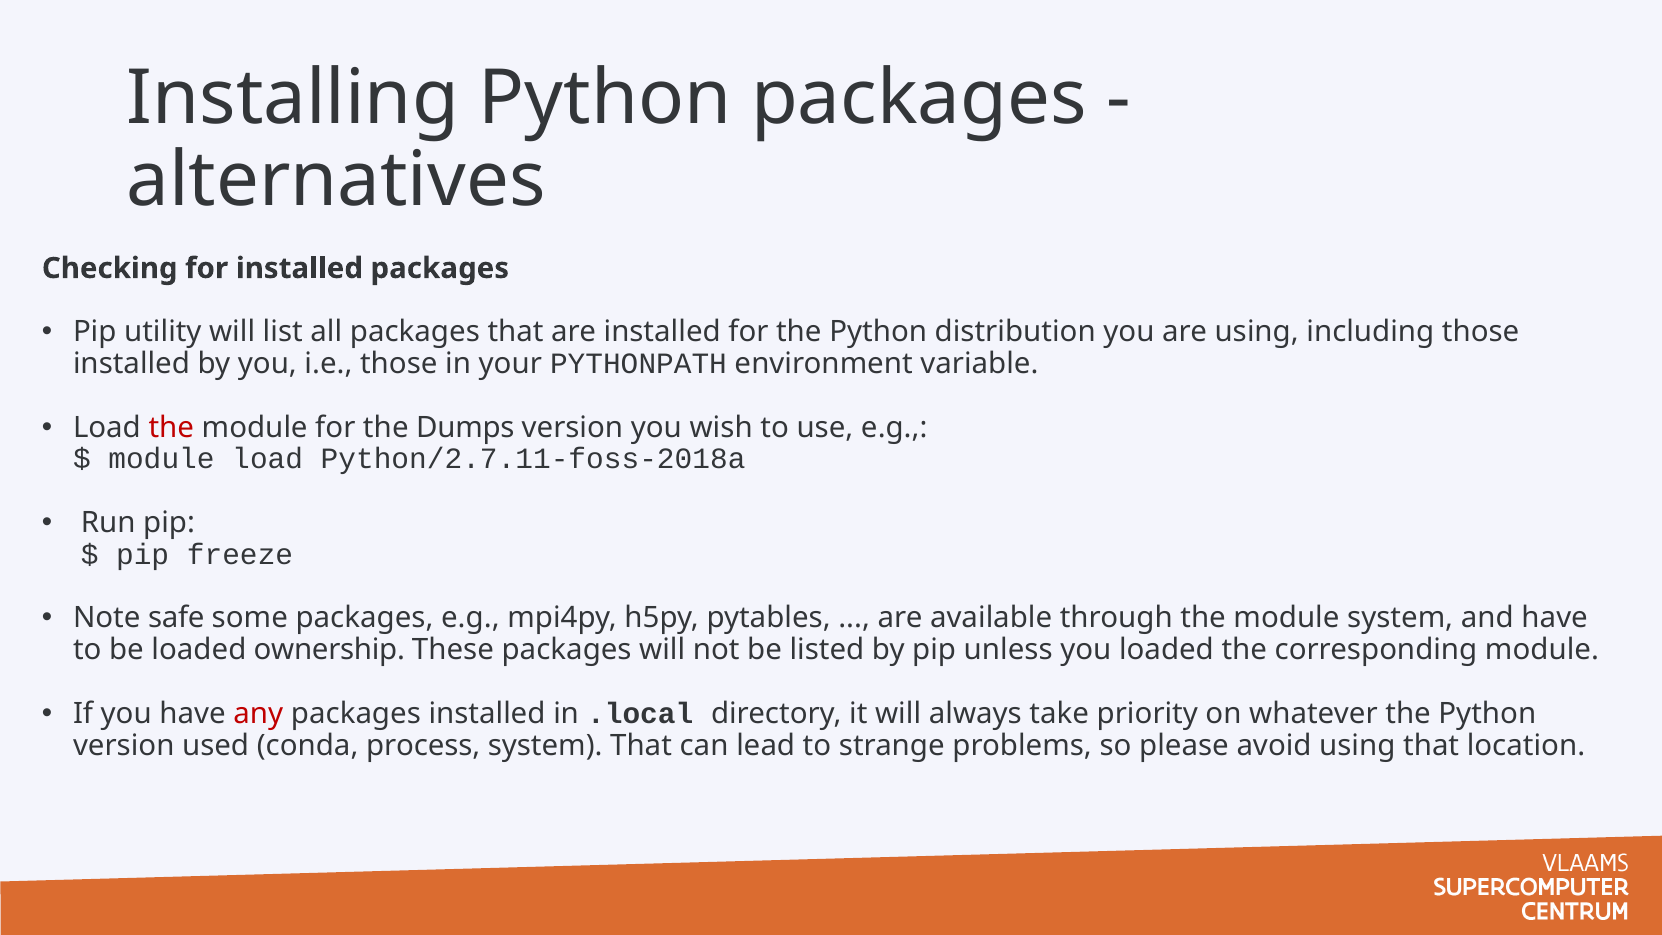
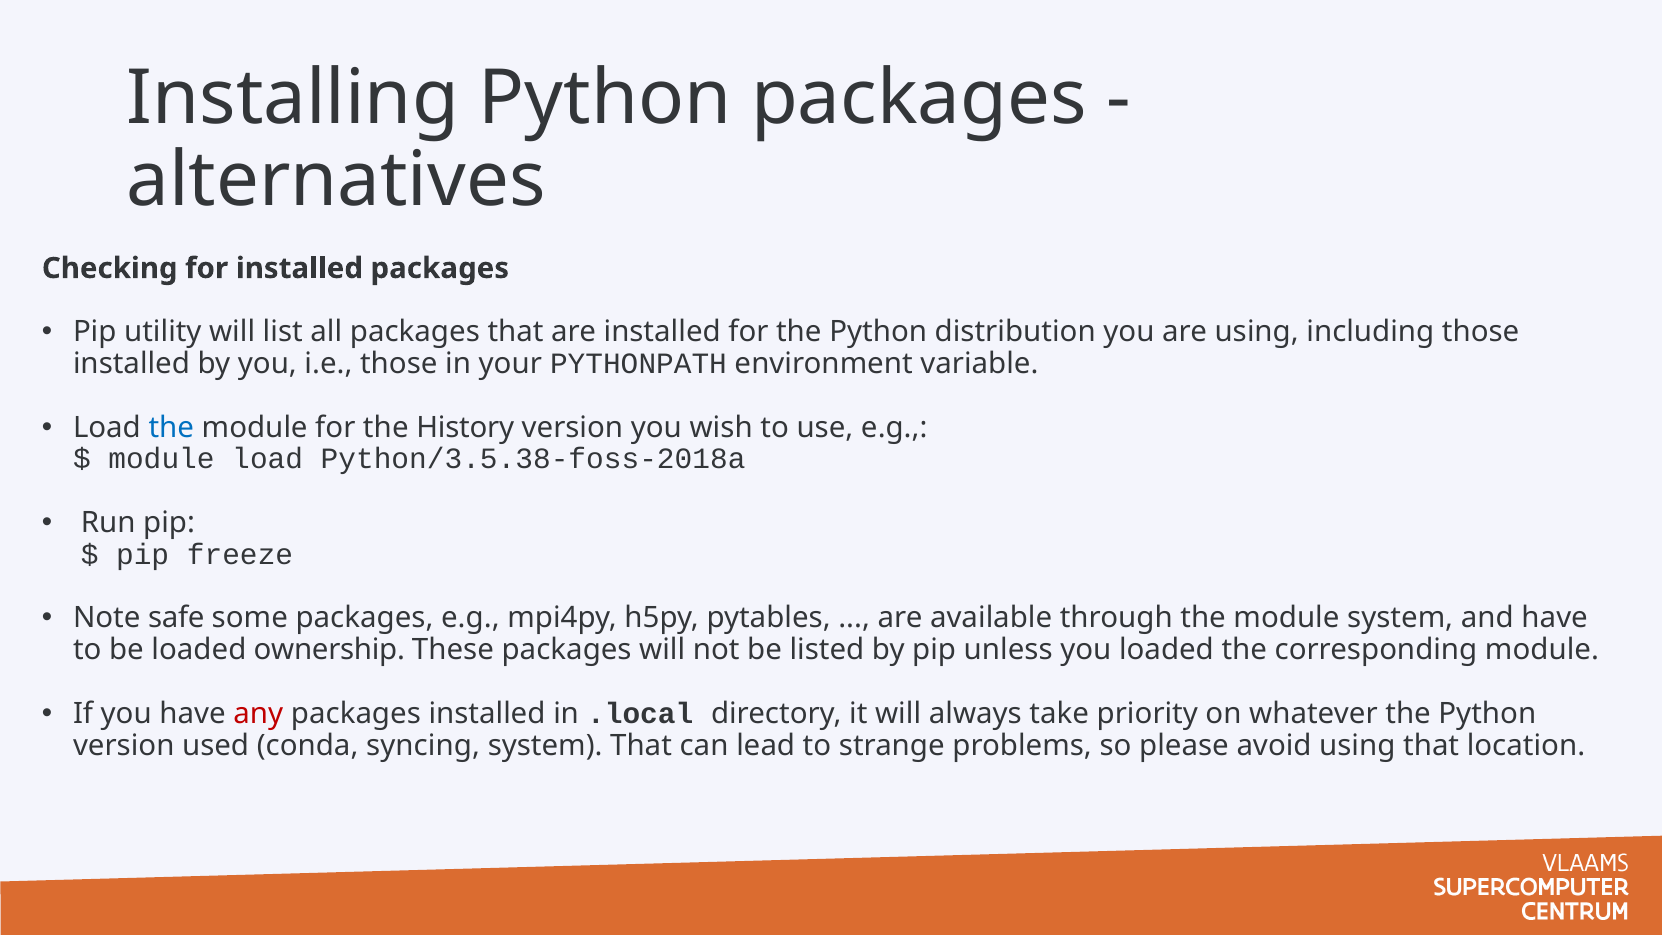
the colour: red -> blue (171, 427)
Dumps: Dumps -> History (465, 427)
Python/2.7.11-foss-2018a: Python/2.7.11-foss-2018a -> Python/3.5.38-foss-2018a (533, 459)
process: process -> syncing (423, 745)
